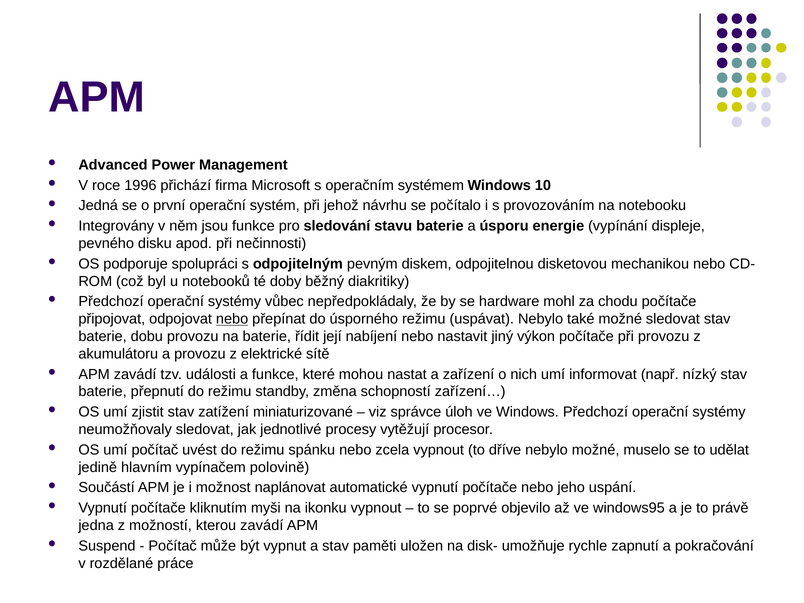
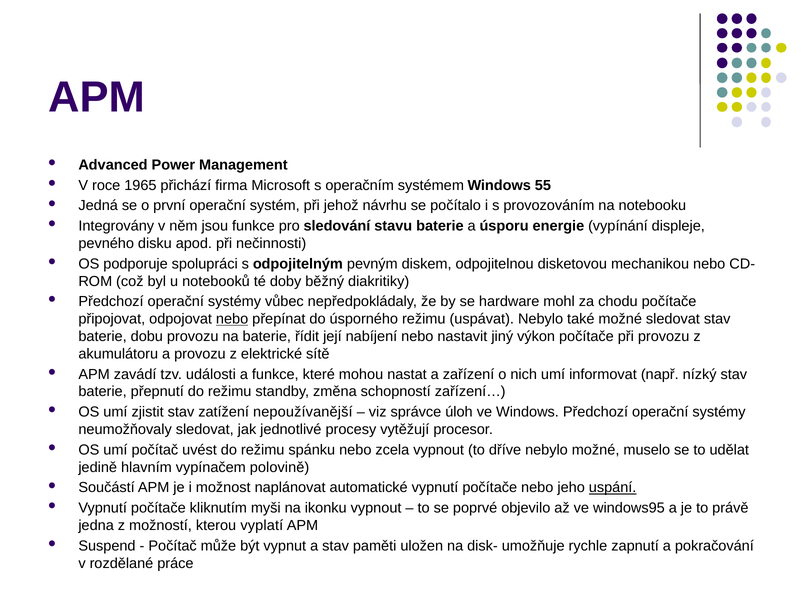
1996: 1996 -> 1965 (140, 185)
10: 10 -> 55 (543, 185)
miniaturizované: miniaturizované -> nepoužívanější (303, 412)
uspání underline: none -> present (613, 488)
kterou zavádí: zavádí -> vyplatí (262, 525)
